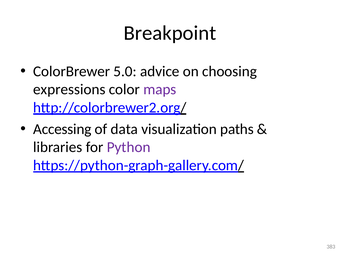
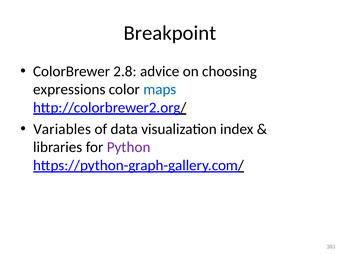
5.0: 5.0 -> 2.8 (125, 71)
maps colour: purple -> blue (160, 89)
Accessing: Accessing -> Variables (62, 129)
paths: paths -> index (237, 129)
